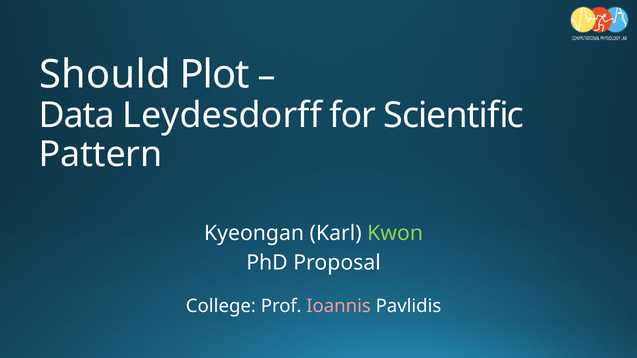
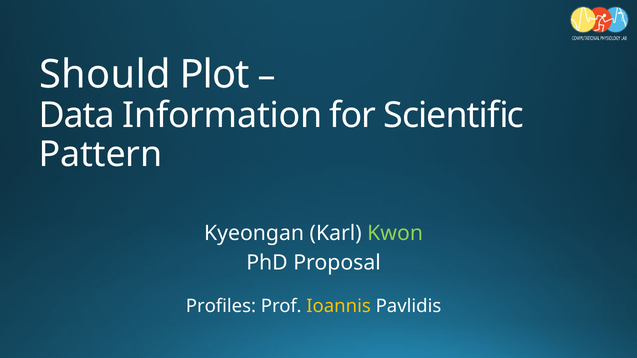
Leydesdorff: Leydesdorff -> Information (222, 116)
College: College -> Profiles (221, 306)
Ioannis colour: pink -> yellow (339, 306)
